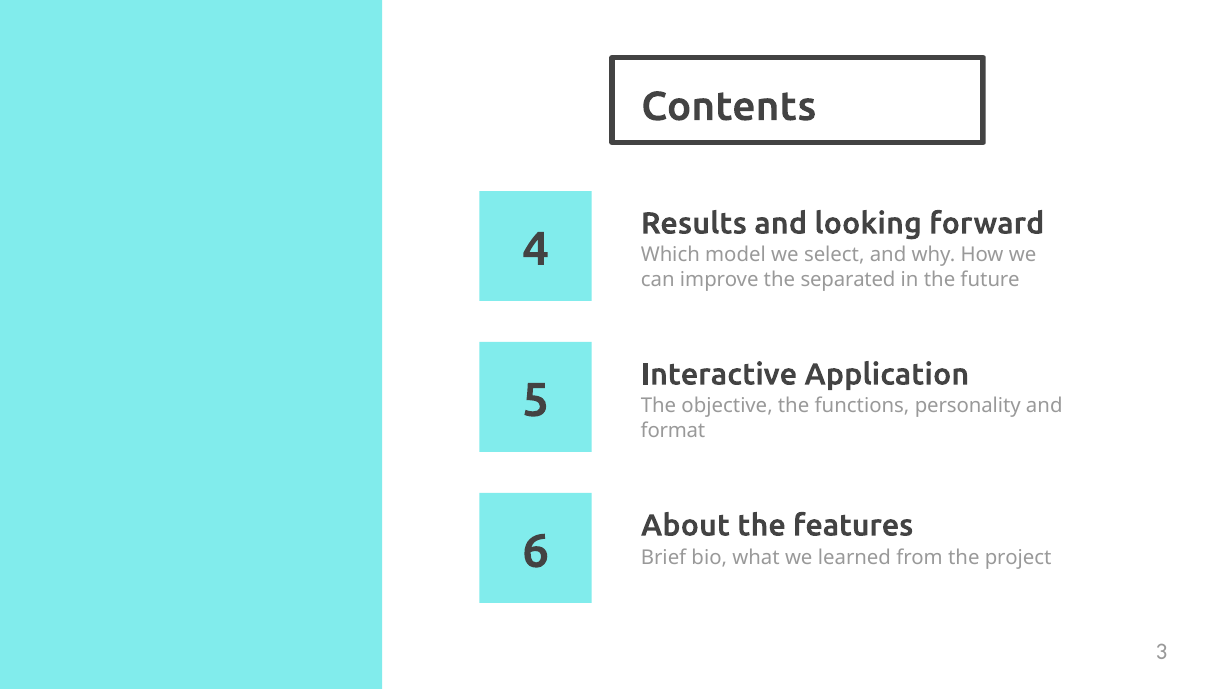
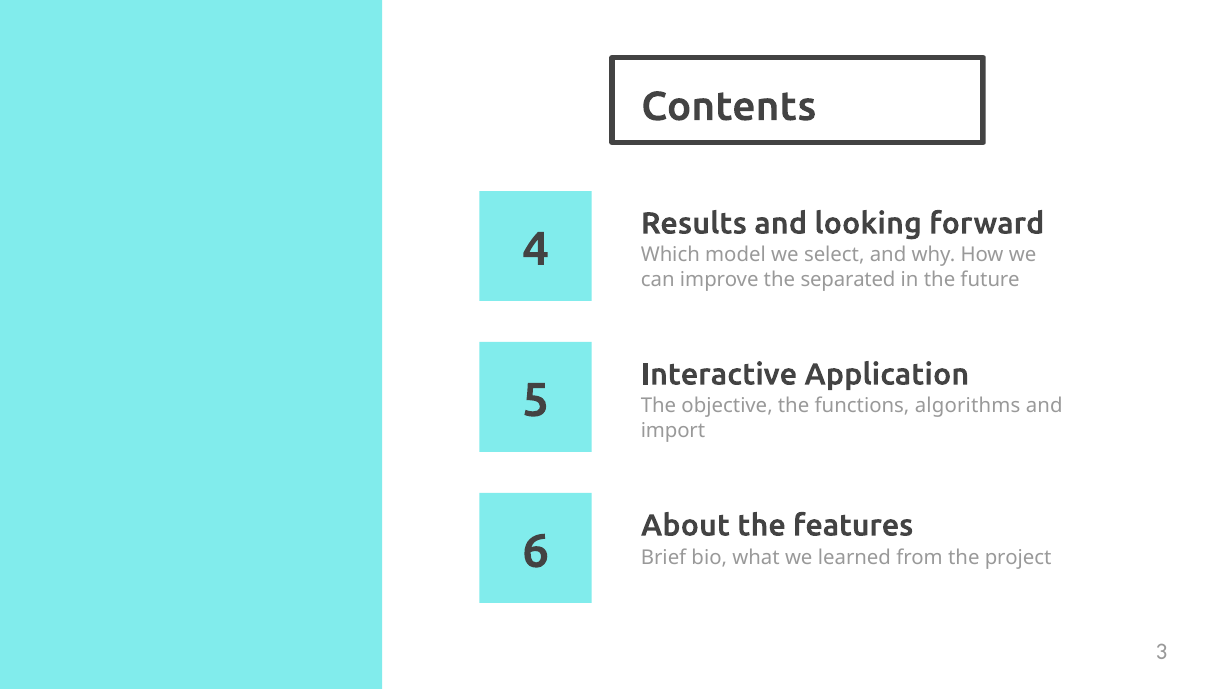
personality: personality -> algorithms (968, 406)
format: format -> import (673, 430)
